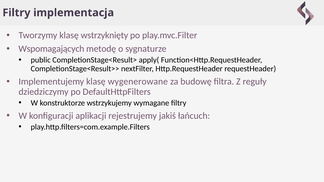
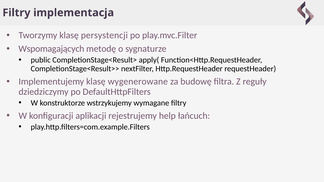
wstrzyknięty: wstrzyknięty -> persystencji (104, 35)
jakiś: jakiś -> help (167, 116)
